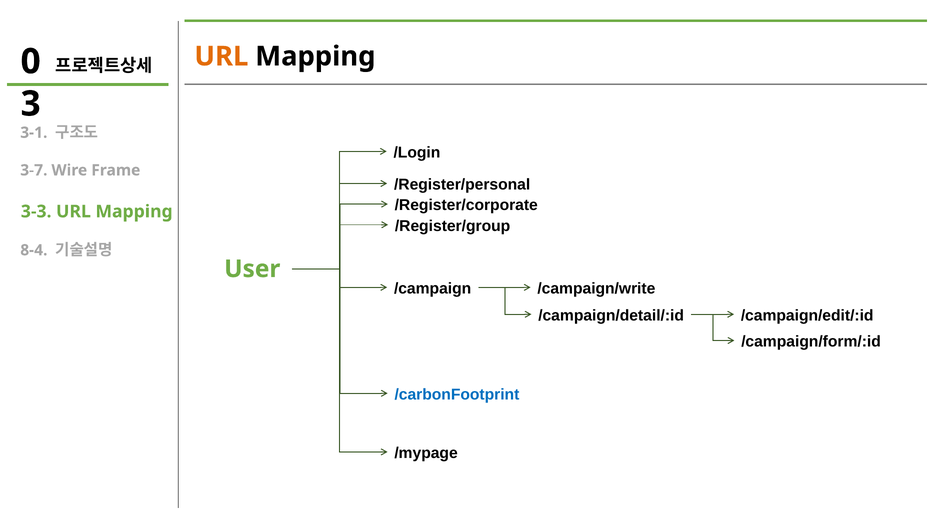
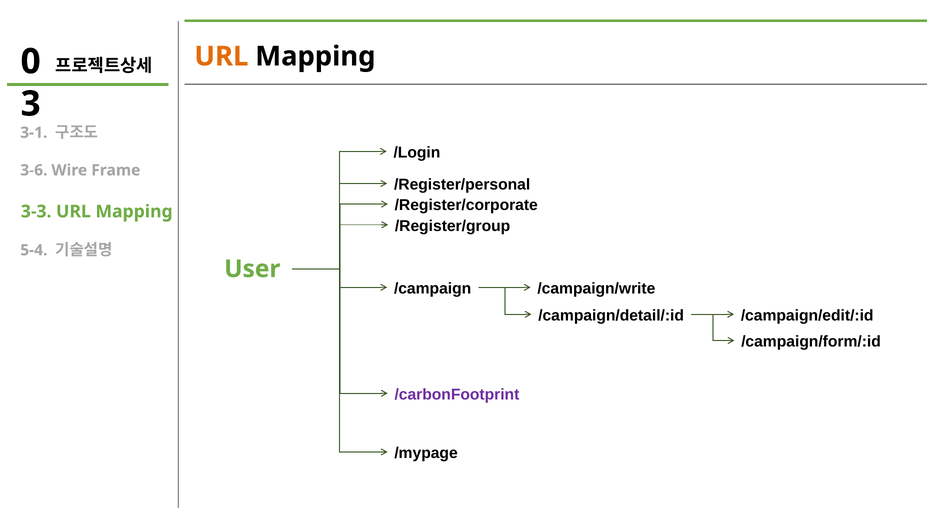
3-7: 3-7 -> 3-6 (34, 170)
8-4: 8-4 -> 5-4 (34, 250)
/carbonFootprint colour: blue -> purple (457, 394)
